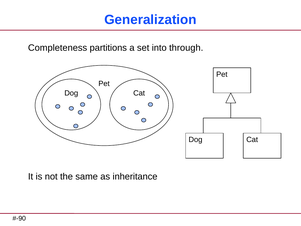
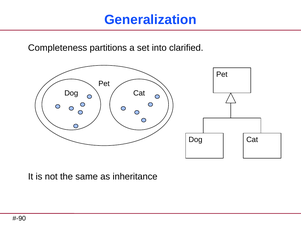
through: through -> clarified (186, 48)
